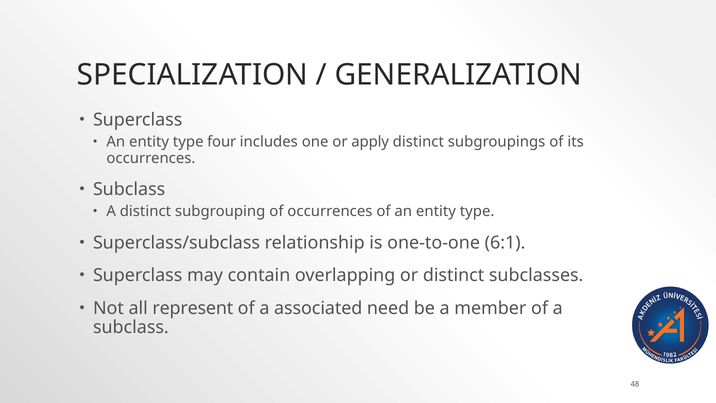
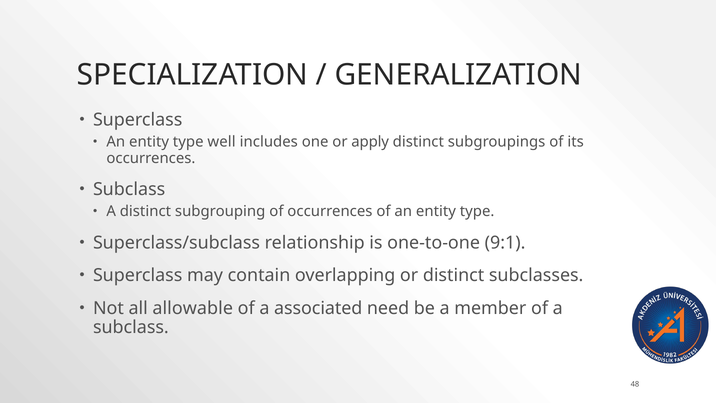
four: four -> well (222, 142)
6:1: 6:1 -> 9:1 (505, 243)
represent: represent -> allowable (193, 308)
